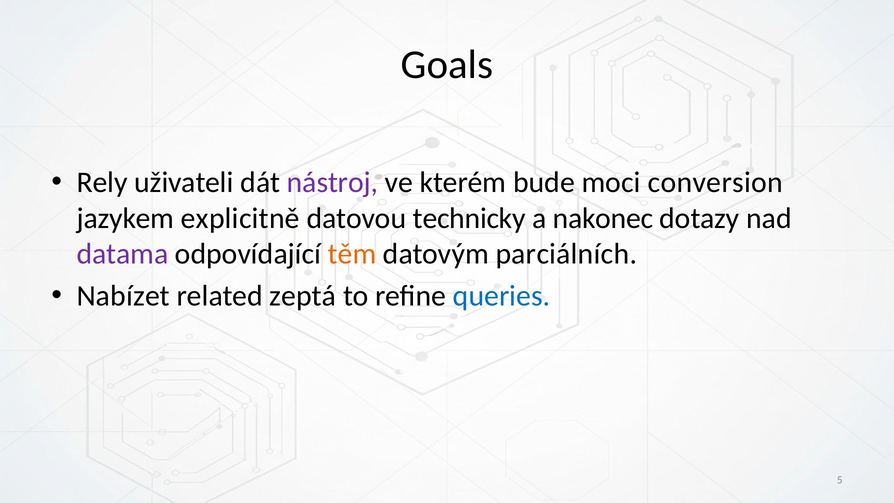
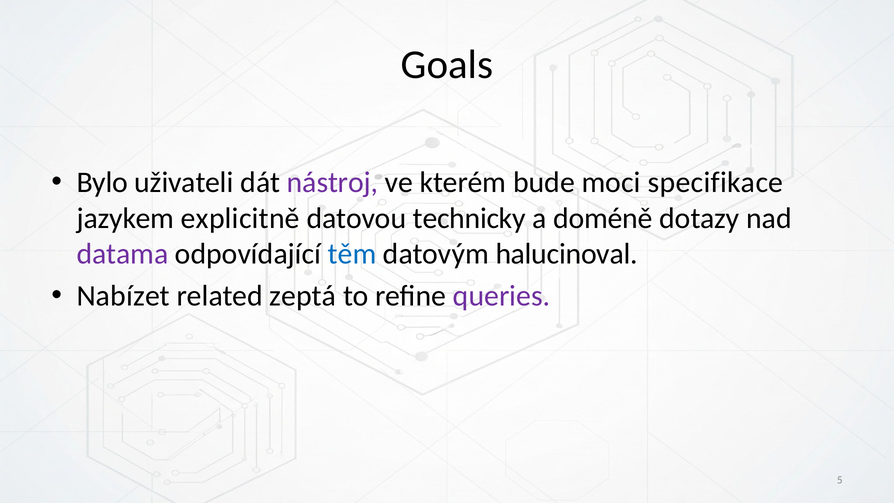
Rely: Rely -> Bylo (102, 182)
conversion: conversion -> specifikace (715, 182)
nakonec: nakonec -> doméně (603, 218)
těm colour: orange -> blue (352, 254)
parciálních: parciálních -> halucinoval (567, 254)
queries colour: blue -> purple (502, 296)
